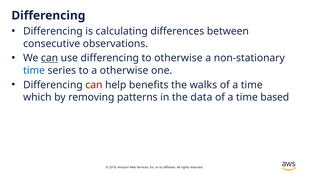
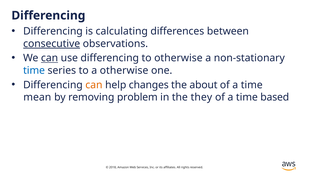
consecutive underline: none -> present (52, 44)
can colour: red -> orange (94, 85)
benefits: benefits -> changes (149, 85)
walks: walks -> about (203, 85)
which: which -> mean (37, 97)
patterns: patterns -> problem (137, 97)
data: data -> they (201, 97)
